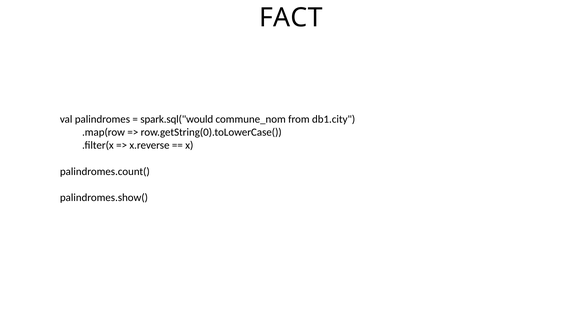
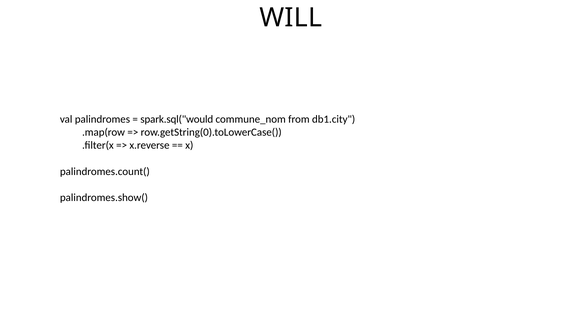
FACT: FACT -> WILL (291, 18)
